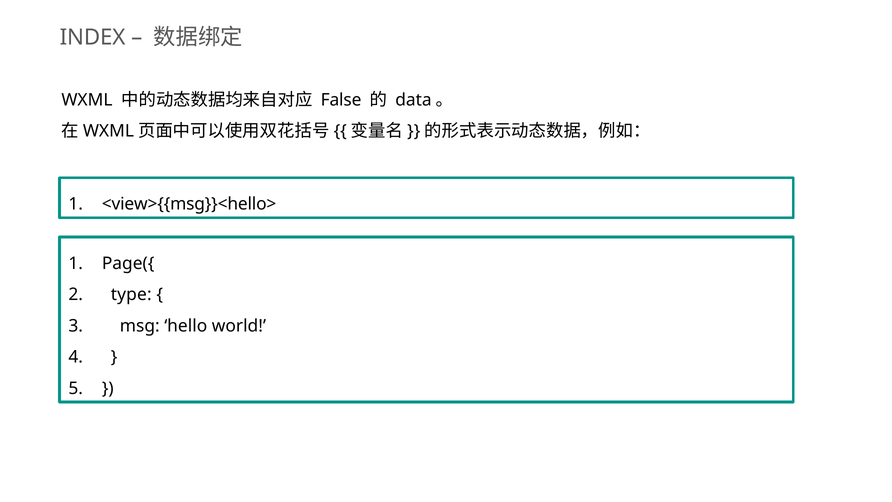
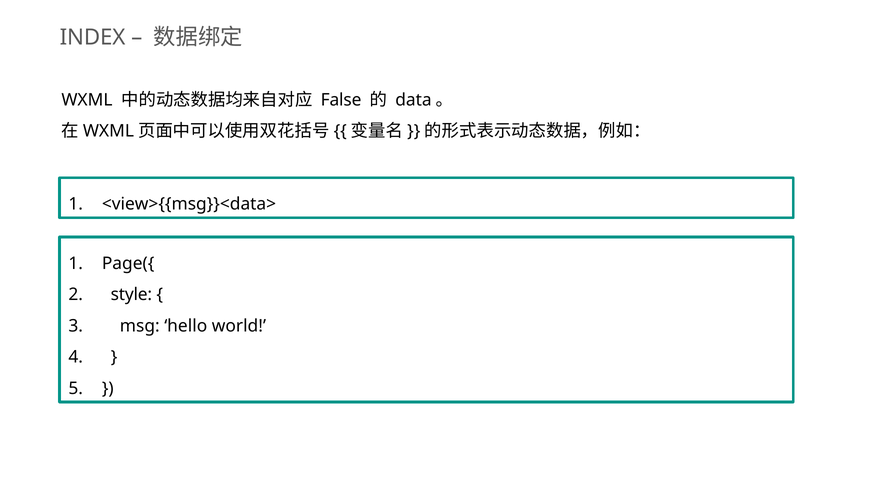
<view>{{msg}}<hello>: <view>{{msg}}<hello> -> <view>{{msg}}<data> (189, 204)
type: type -> style (131, 294)
